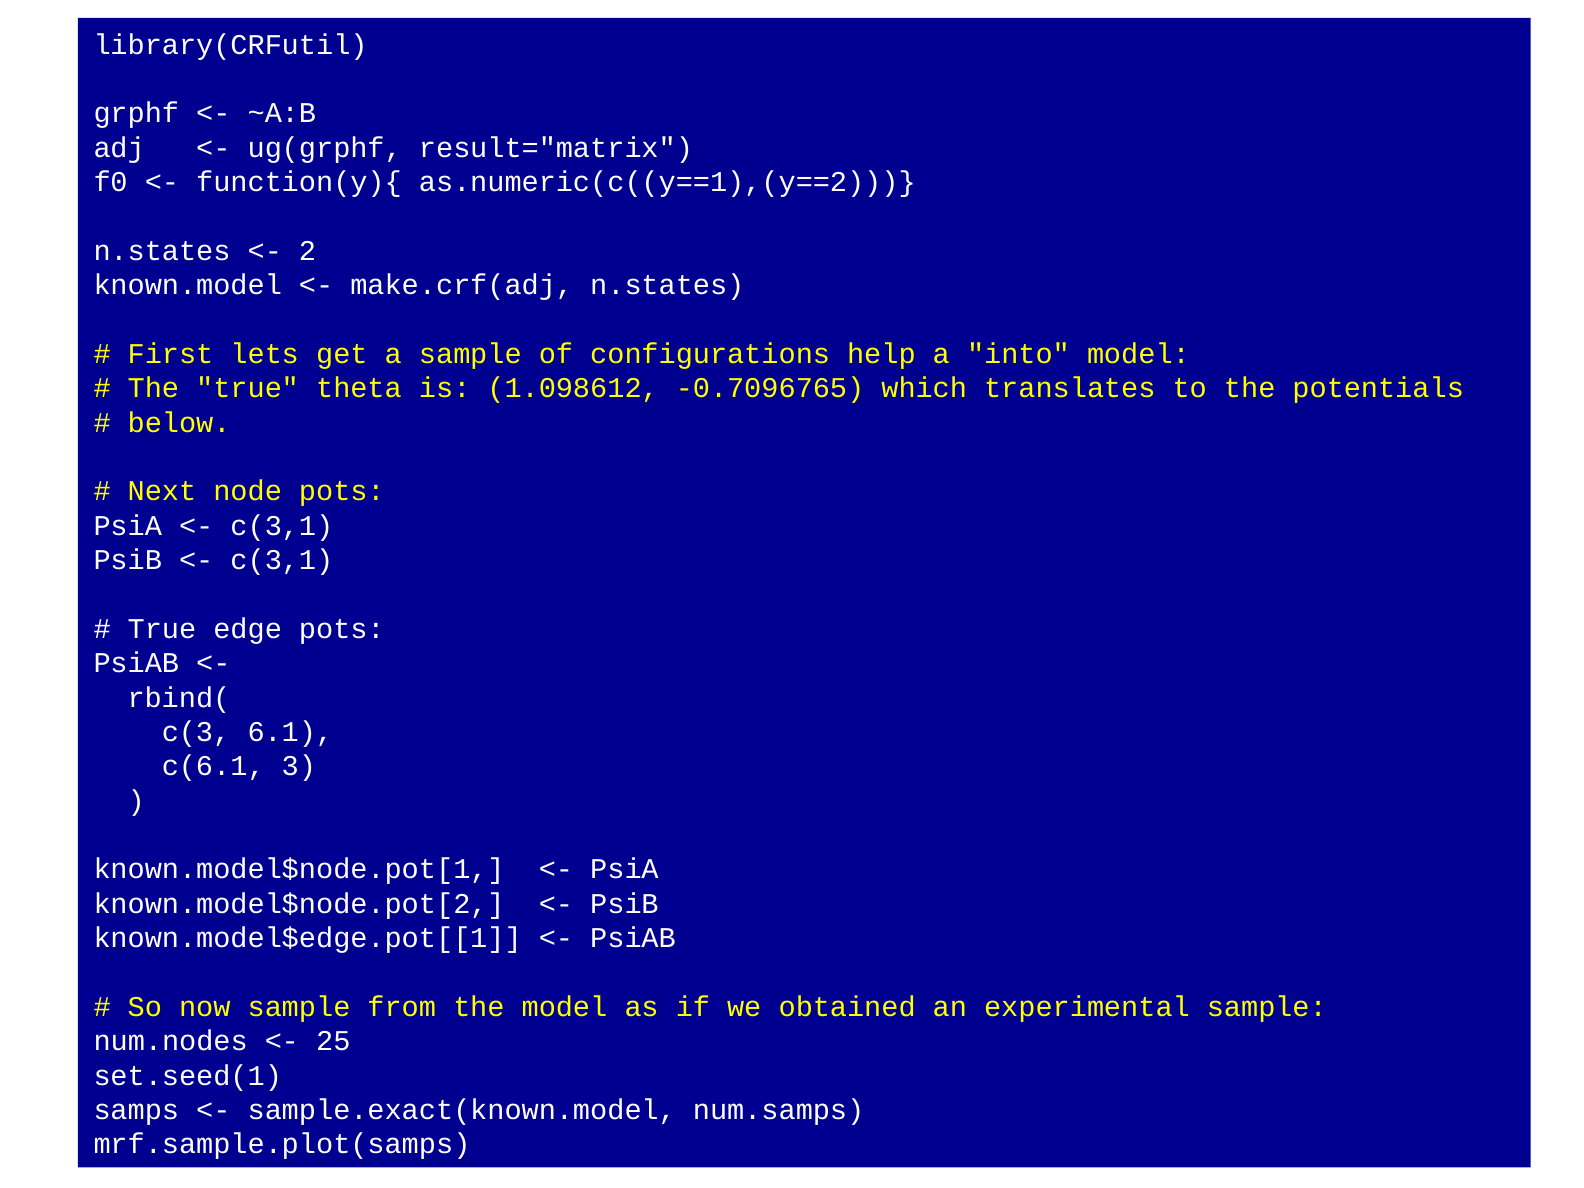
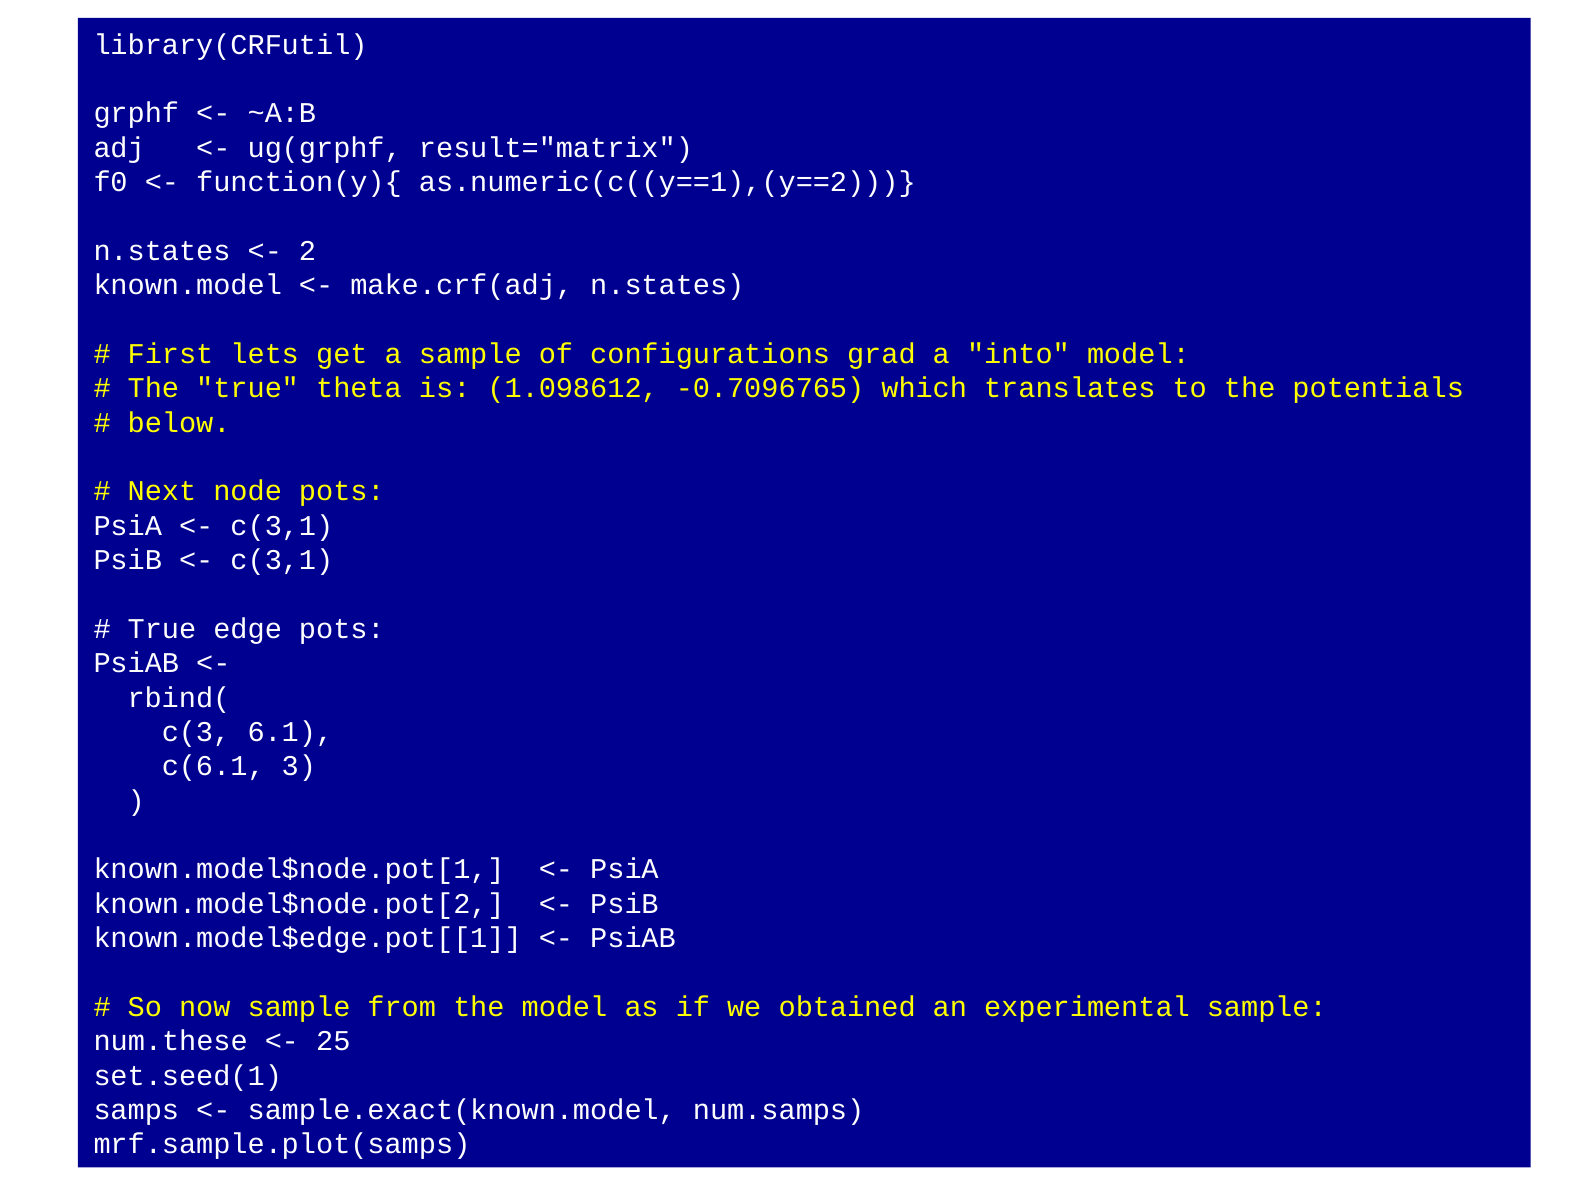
help: help -> grad (881, 354)
num.nodes: num.nodes -> num.these (171, 1041)
